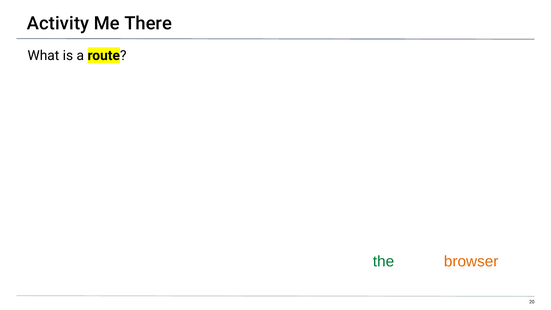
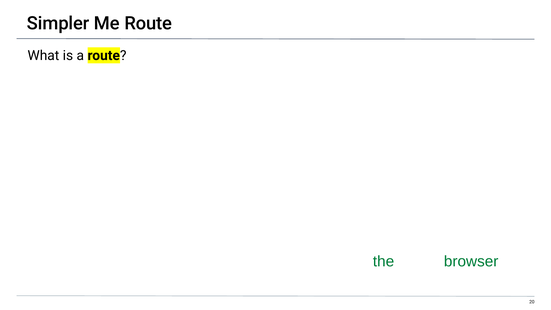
Activity: Activity -> Simpler (58, 23)
Me There: There -> Route (148, 23)
browser colour: orange -> green (471, 261)
